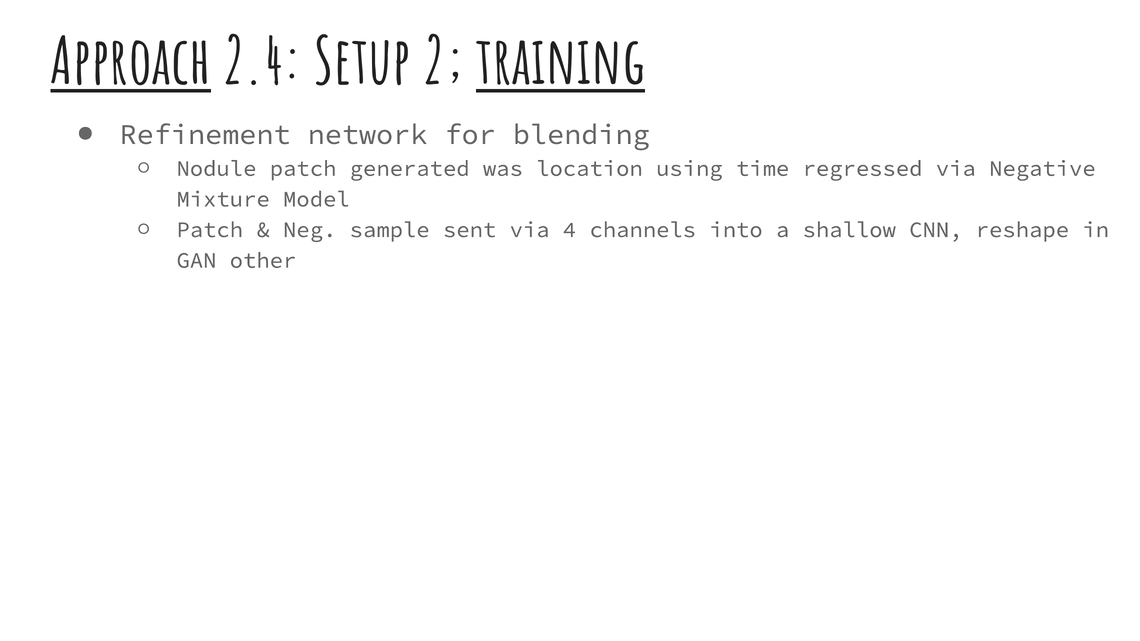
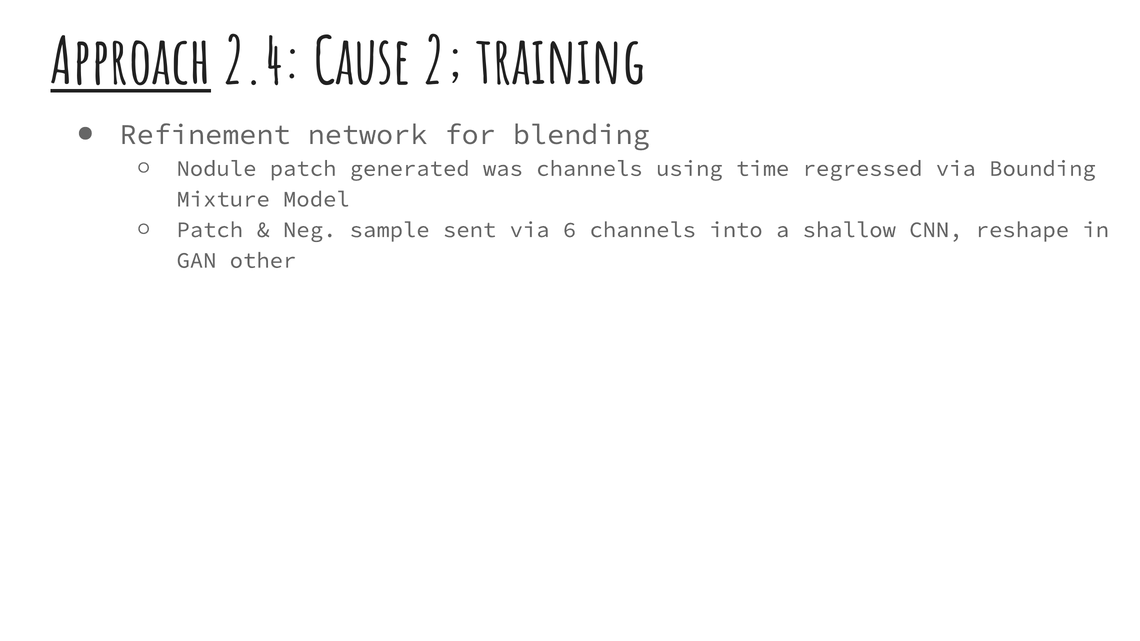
Setup: Setup -> Cause (362, 63)
training underline: present -> none (561, 63)
was location: location -> channels (589, 169)
Negative: Negative -> Bounding (1042, 169)
4: 4 -> 6 (569, 230)
